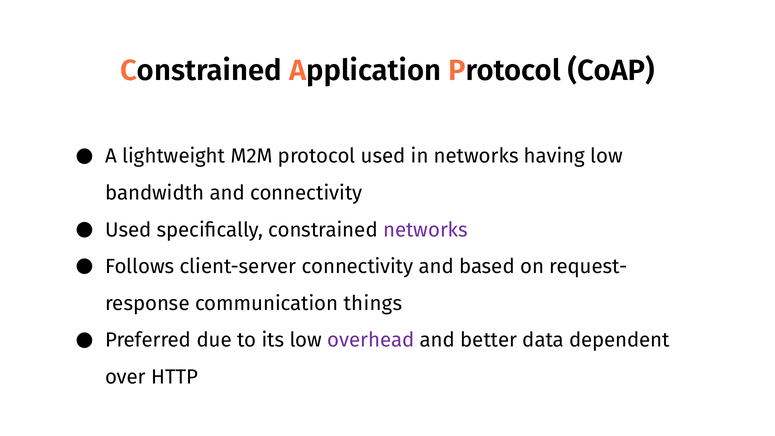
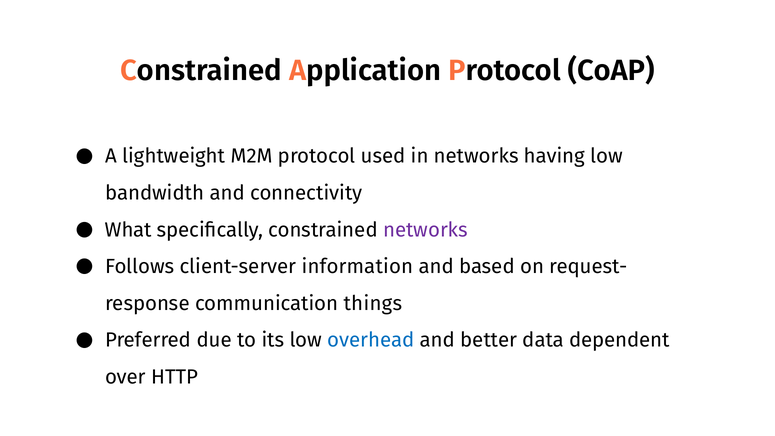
Used: Used -> What (128, 230)
client-server connectivity: connectivity -> information (357, 267)
overhead colour: purple -> blue (371, 340)
